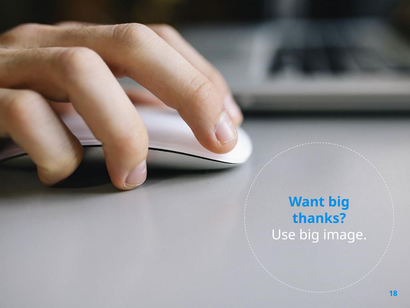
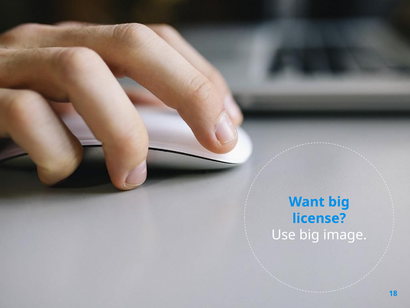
thanks: thanks -> license (319, 218)
